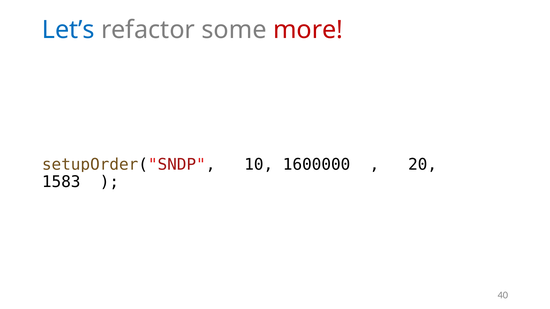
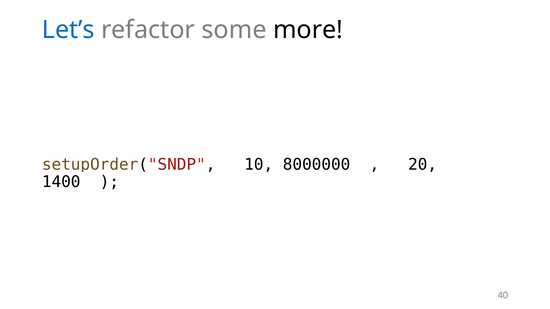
more colour: red -> black (308, 30)
1600000: 1600000 -> 8000000 (317, 165)
1583: 1583 -> 1400 (61, 182)
